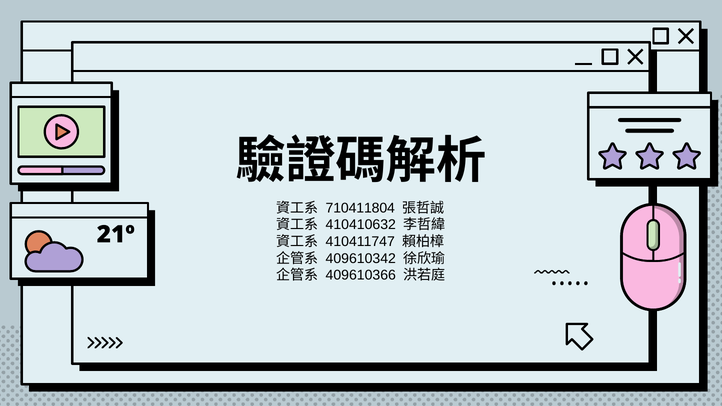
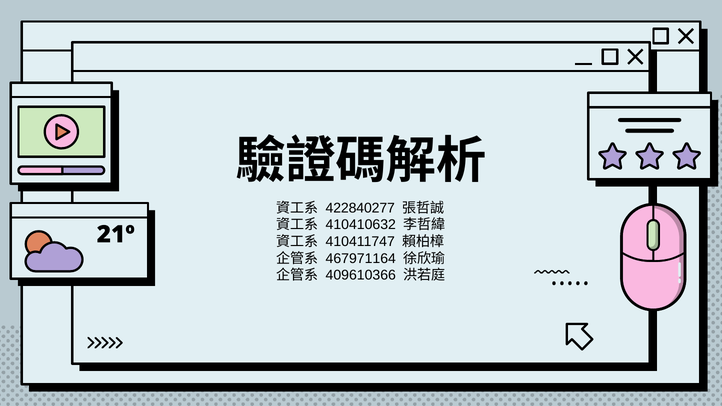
710411804: 710411804 -> 422840277 (360, 208)
409610342: 409610342 -> 467971164 (361, 259)
